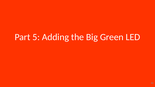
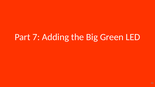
5: 5 -> 7 (36, 37)
